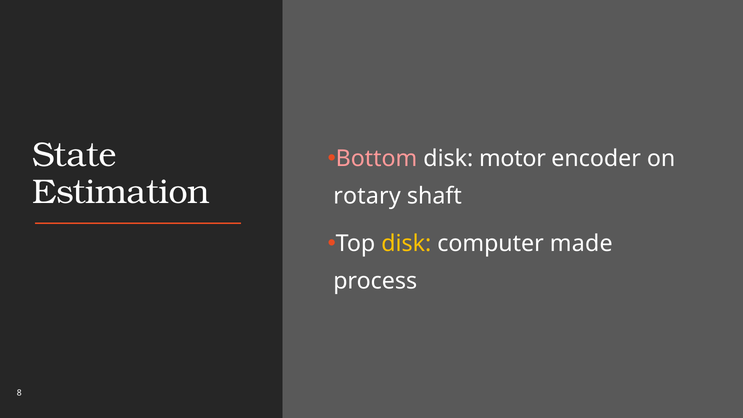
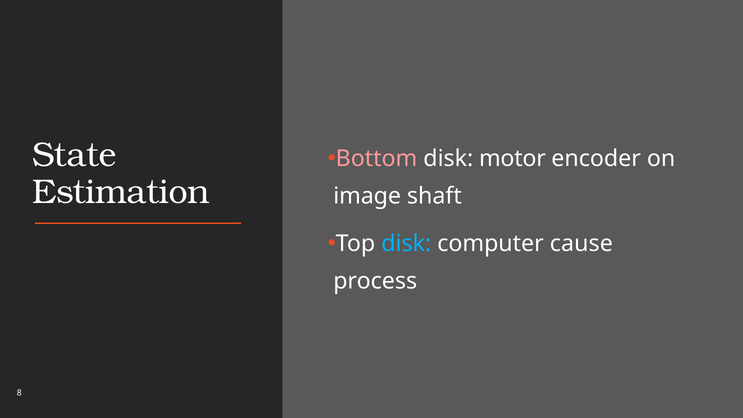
rotary: rotary -> image (367, 196)
disk colour: yellow -> light blue (406, 244)
made: made -> cause (581, 244)
